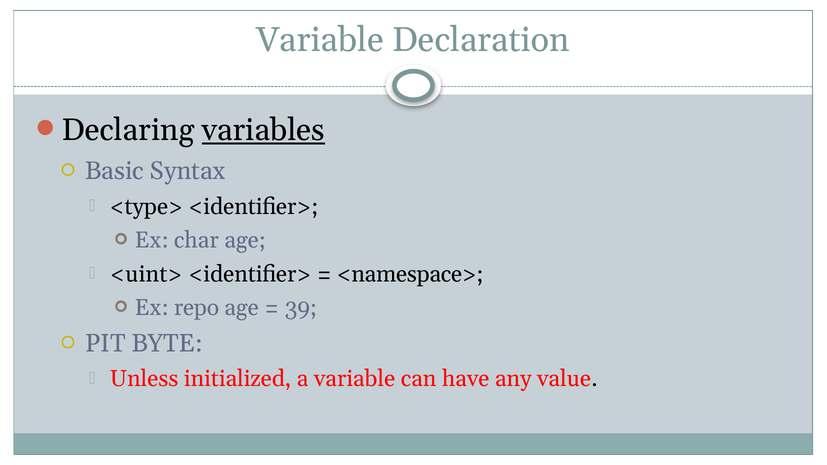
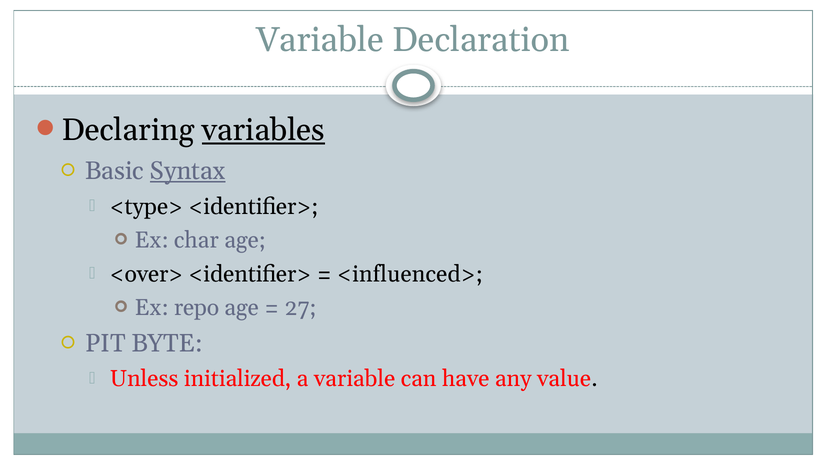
Syntax underline: none -> present (188, 171)
<uint>: <uint> -> <over> (146, 274)
<namespace>: <namespace> -> <influenced> (410, 274)
39: 39 -> 27 (301, 308)
